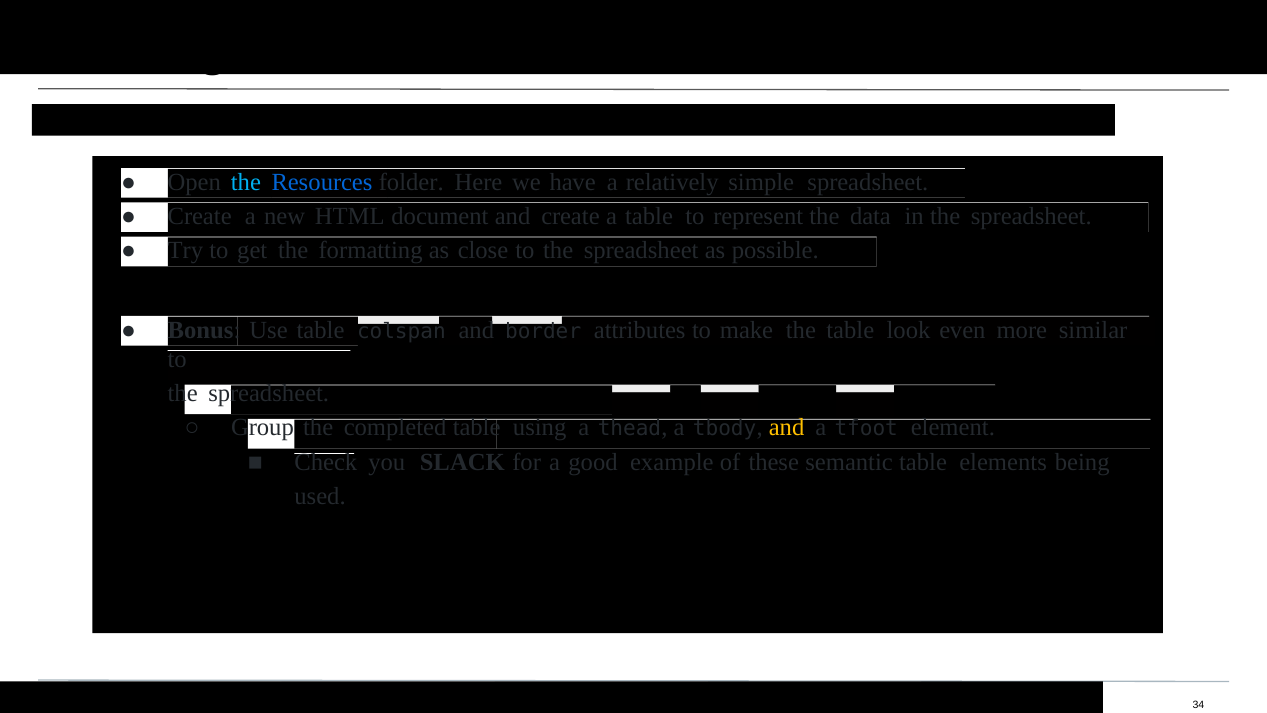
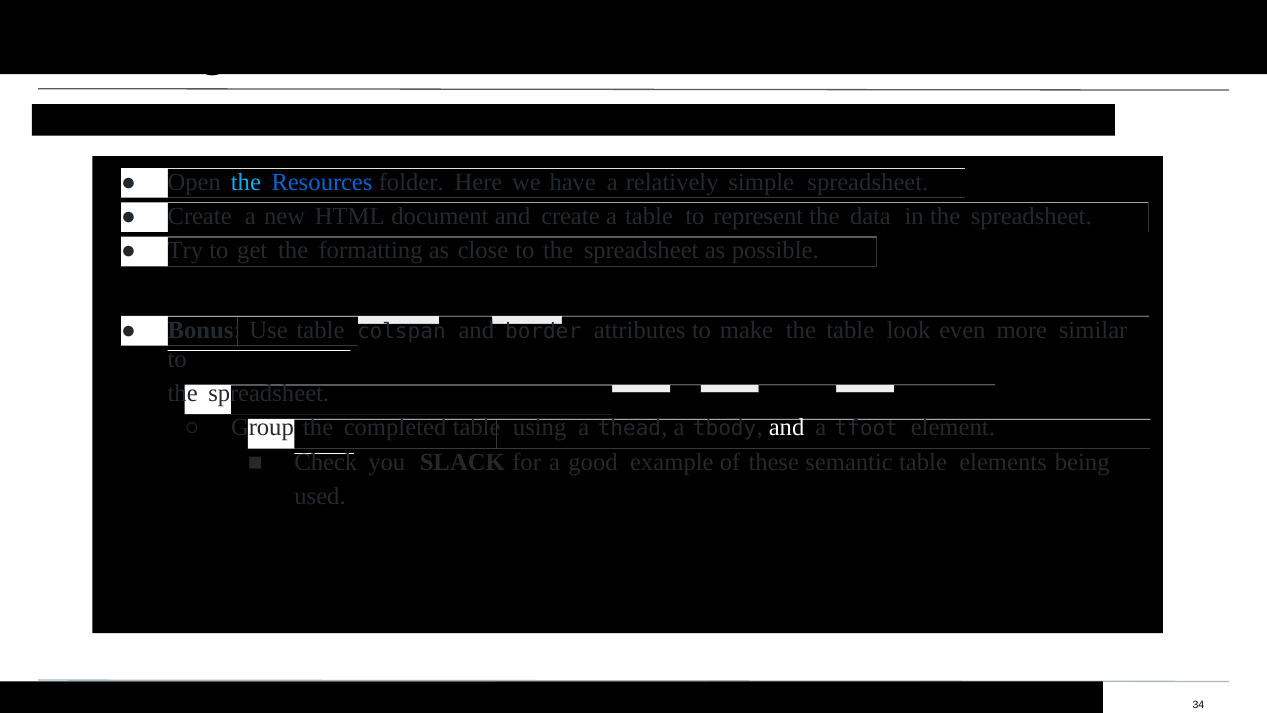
and colour: yellow -> white (787, 427)
